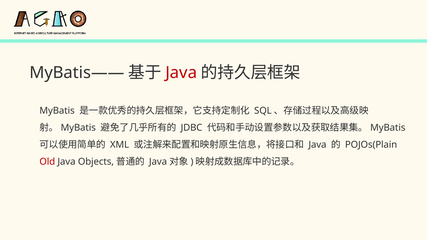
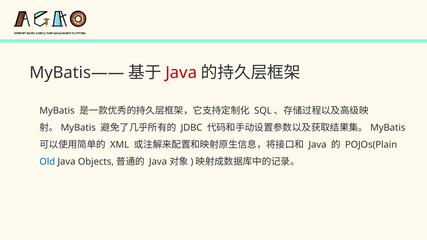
Old colour: red -> blue (47, 162)
